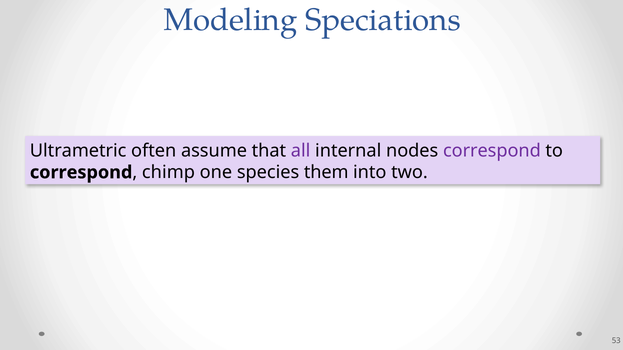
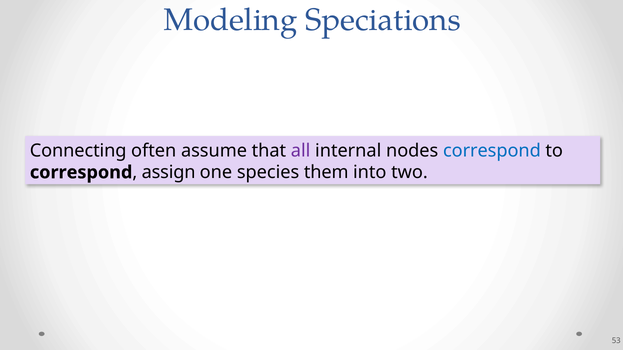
Ultrametric: Ultrametric -> Connecting (78, 151)
correspond colour: purple -> blue (492, 151)
chimp: chimp -> assign (169, 173)
